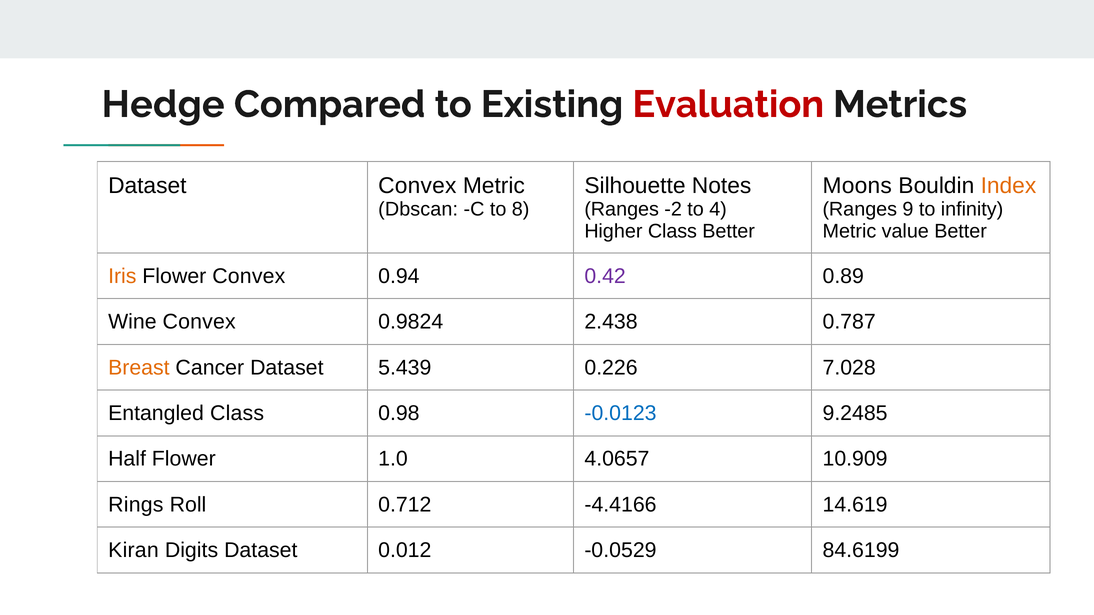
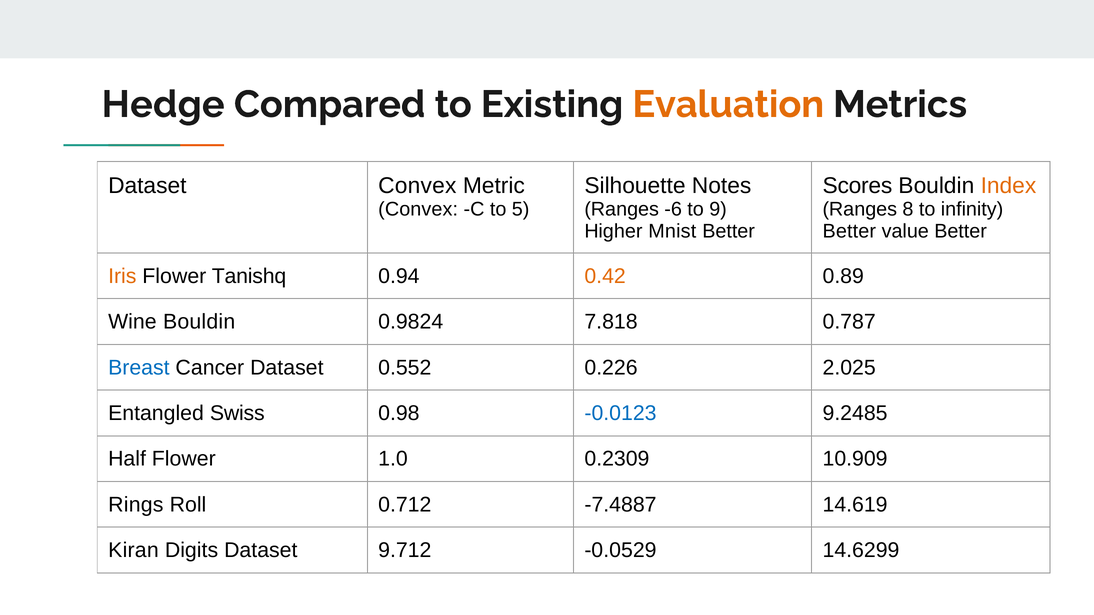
Evaluation colour: red -> orange (728, 105)
Moons: Moons -> Scores (857, 186)
Dbscan: Dbscan -> Convex (418, 209)
8: 8 -> 5 (521, 209)
-2: -2 -> -6 (673, 209)
4: 4 -> 9 (718, 209)
9: 9 -> 8 (908, 209)
Higher Class: Class -> Mnist (672, 231)
Metric: Metric -> Better (849, 231)
Flower Convex: Convex -> Tanishq (249, 276)
0.42 colour: purple -> orange (605, 276)
Wine Convex: Convex -> Bouldin (199, 322)
2.438: 2.438 -> 7.818 (611, 322)
Breast colour: orange -> blue (139, 368)
5.439: 5.439 -> 0.552 (405, 368)
7.028: 7.028 -> 2.025 (849, 368)
Entangled Class: Class -> Swiss (237, 414)
4.0657: 4.0657 -> 0.2309 (617, 459)
-4.4166: -4.4166 -> -7.4887 (620, 505)
0.012: 0.012 -> 9.712 (405, 551)
84.6199: 84.6199 -> 14.6299 (861, 551)
